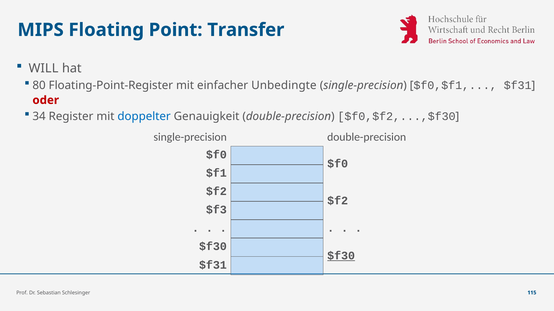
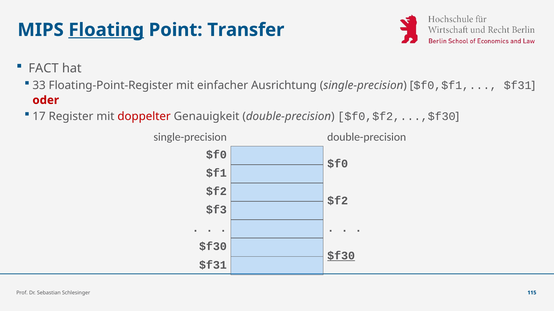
Floating underline: none -> present (106, 30)
WILL: WILL -> FACT (44, 69)
80: 80 -> 33 (39, 85)
Unbedingte: Unbedingte -> Ausrichtung (284, 85)
34: 34 -> 17 (39, 117)
doppelter colour: blue -> red (144, 117)
